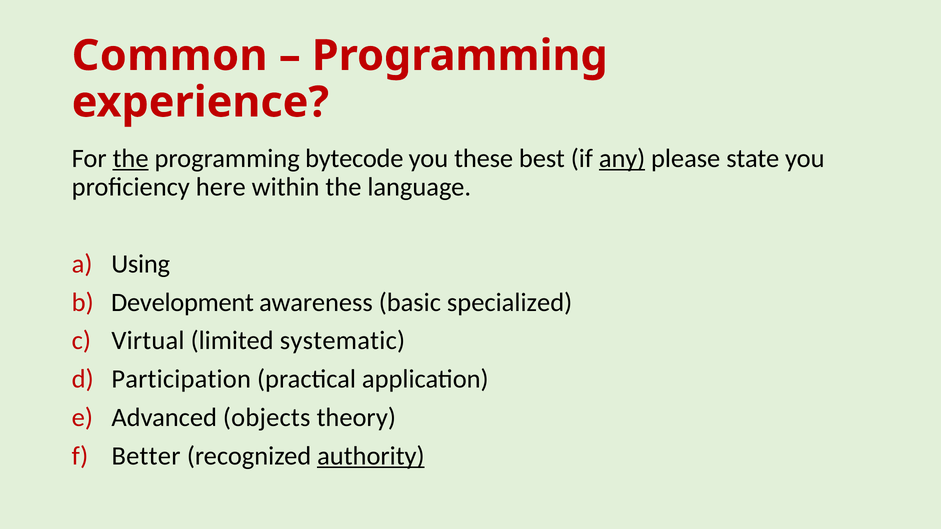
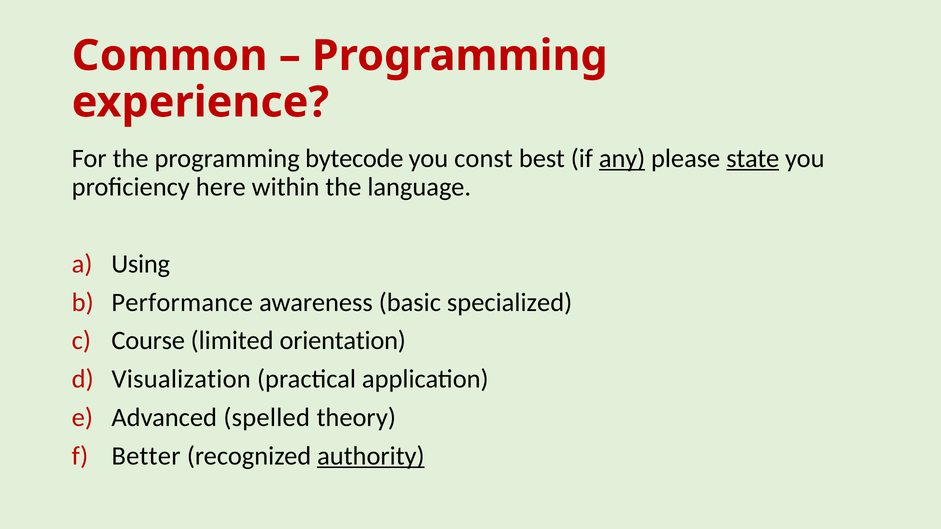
the underline: present -> none (131, 159)
these: these -> const (484, 159)
state underline: none -> present (753, 159)
Development: Development -> Performance (182, 302)
Virtual: Virtual -> Course (148, 341)
systematic: systematic -> orientation (343, 341)
Participation: Participation -> Visualization (181, 379)
objects: objects -> spelled (267, 418)
